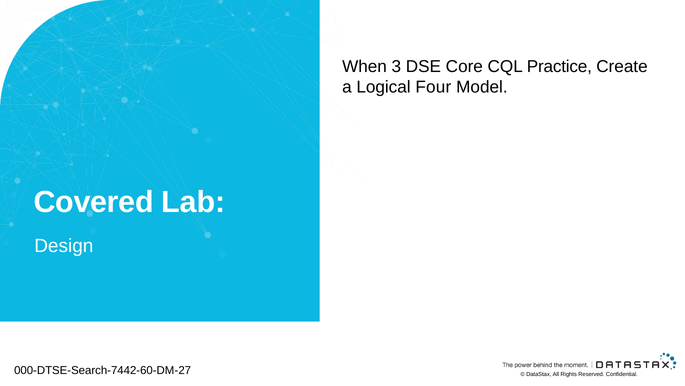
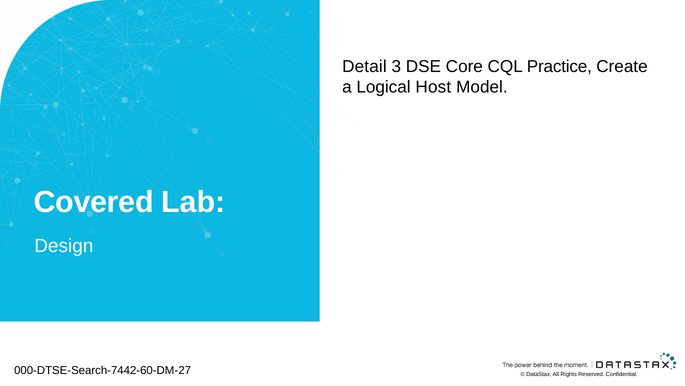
When: When -> Detail (364, 66)
Four: Four -> Host (433, 87)
